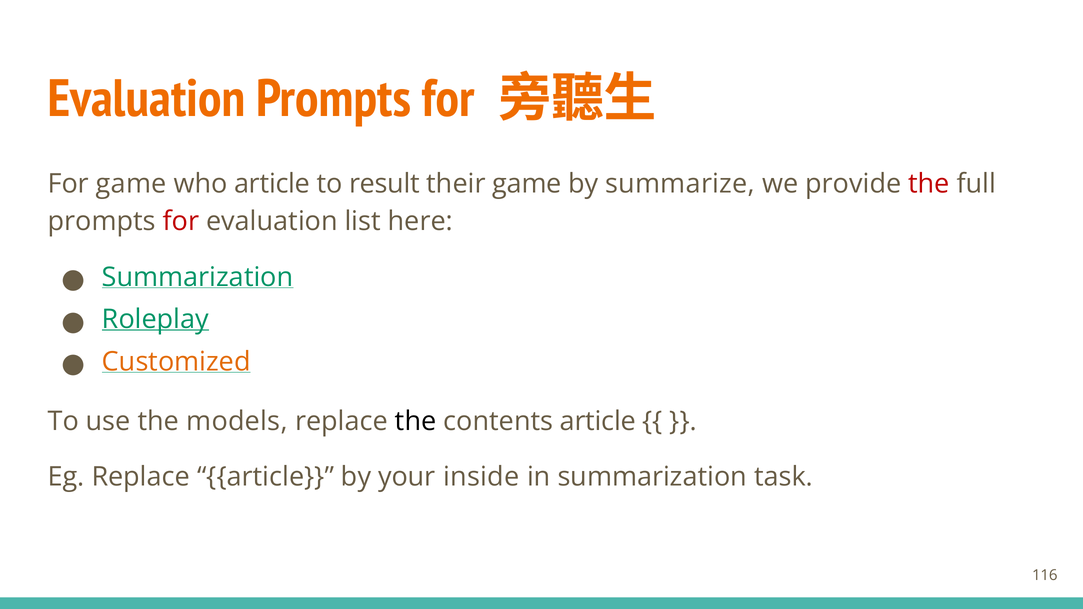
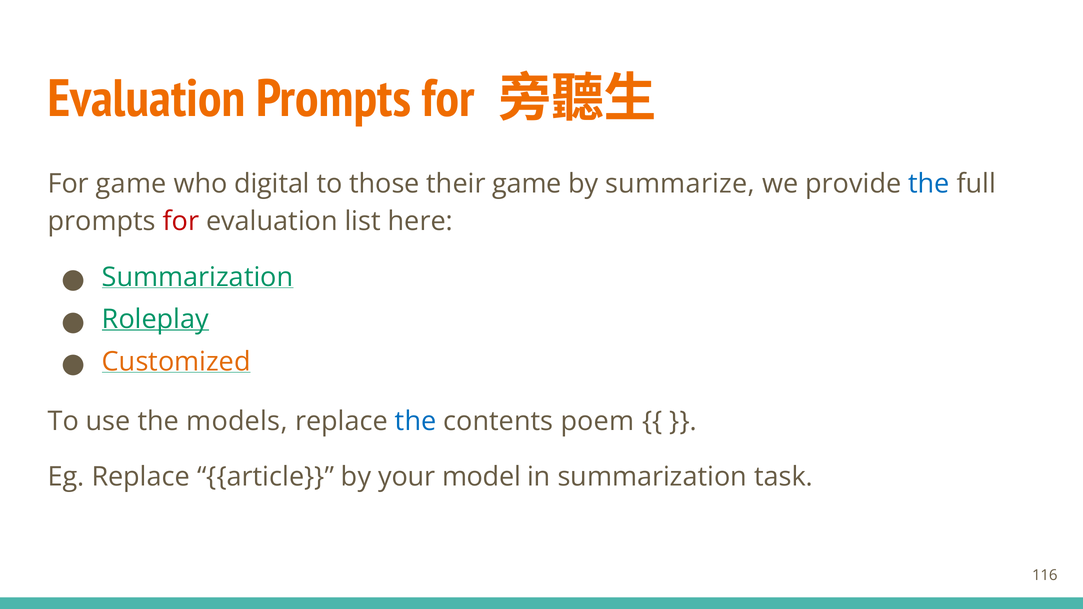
who article: article -> digital (272, 184)
result: result -> those (384, 184)
the colour: red -> blue (929, 184)
the colour: black -> blue (416, 422)
contents article: article -> poem (598, 422)
inside: inside -> model (482, 477)
